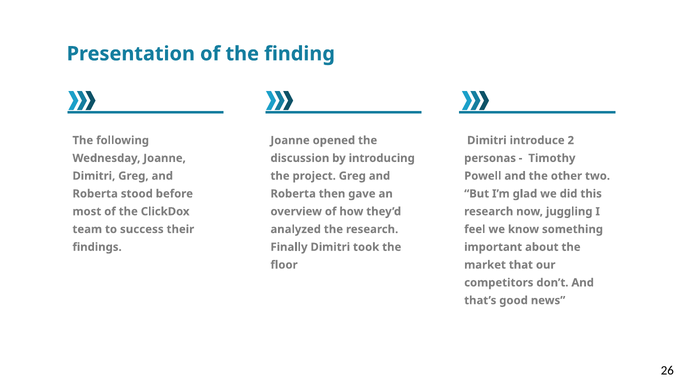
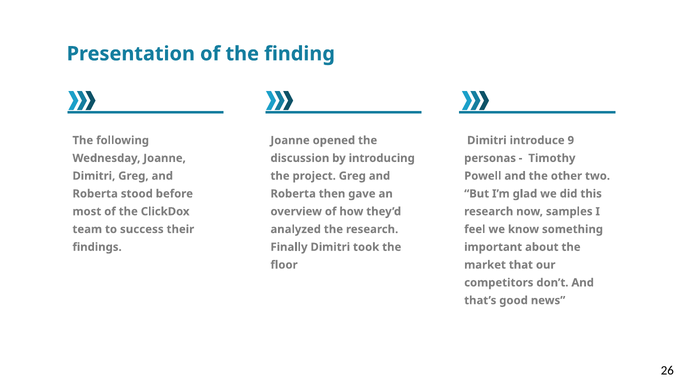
2: 2 -> 9 (571, 140)
juggling: juggling -> samples (569, 212)
